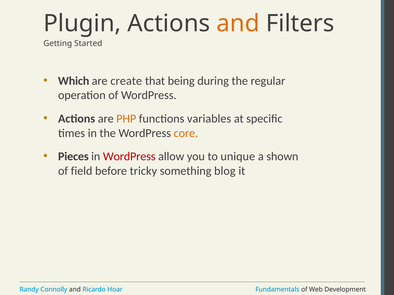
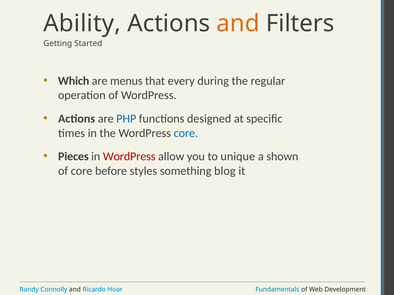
Plugin: Plugin -> Ability (82, 23)
create: create -> menus (126, 81)
being: being -> every (181, 81)
PHP colour: orange -> blue (126, 119)
variables: variables -> designed (209, 119)
core colour: orange -> blue (186, 133)
of field: field -> core (82, 171)
tricky: tricky -> styles (143, 171)
